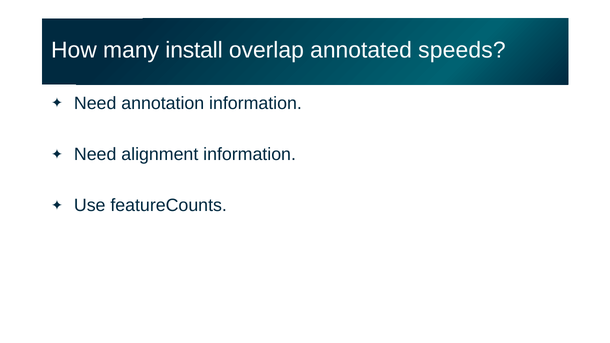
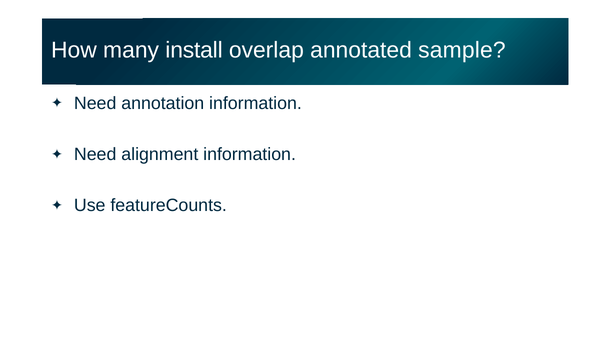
speeds: speeds -> sample (462, 50)
